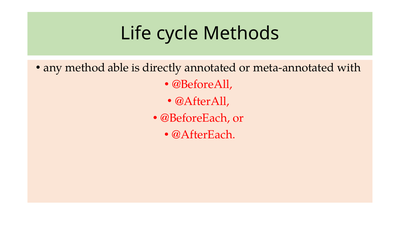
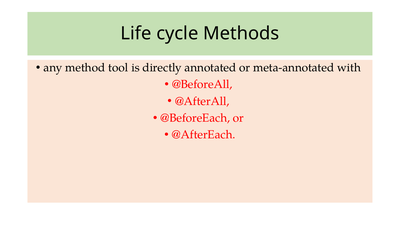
able: able -> tool (118, 68)
